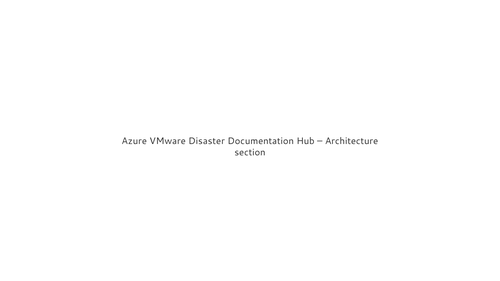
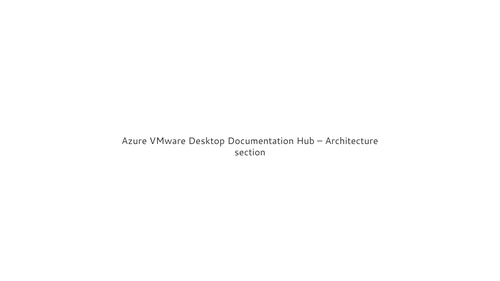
Disaster: Disaster -> Desktop (207, 141)
